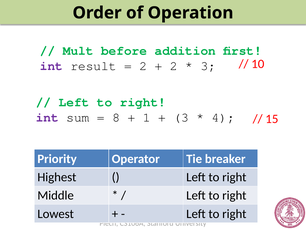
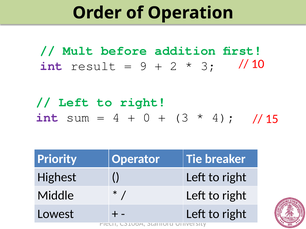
2: 2 -> 9 (143, 66)
8: 8 -> 4 (116, 118)
1: 1 -> 0 (147, 118)
